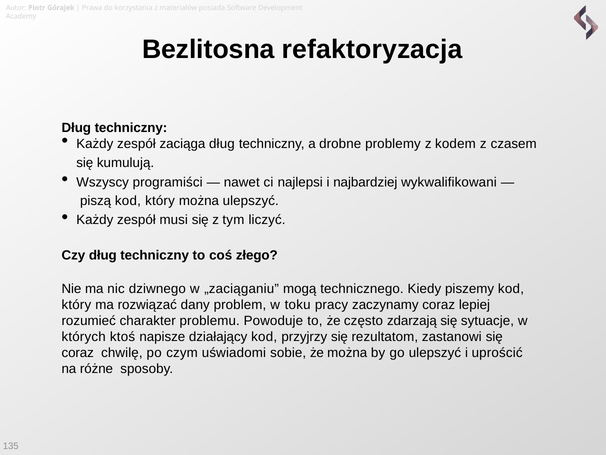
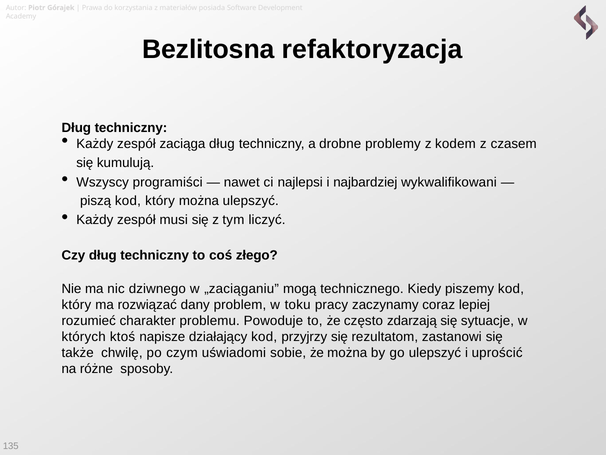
coraz: coraz -> także (78, 352)
